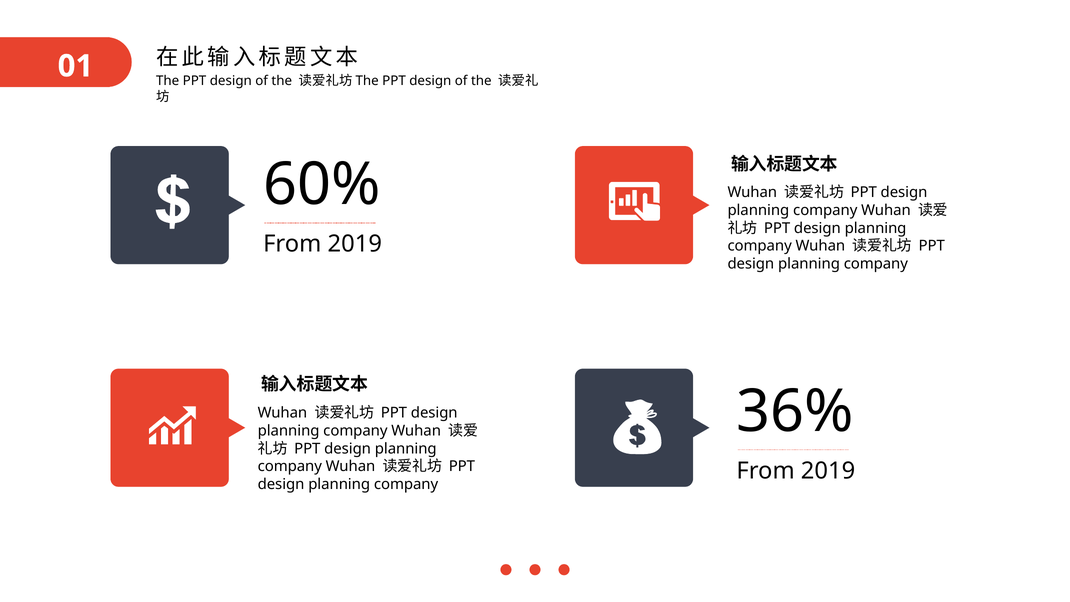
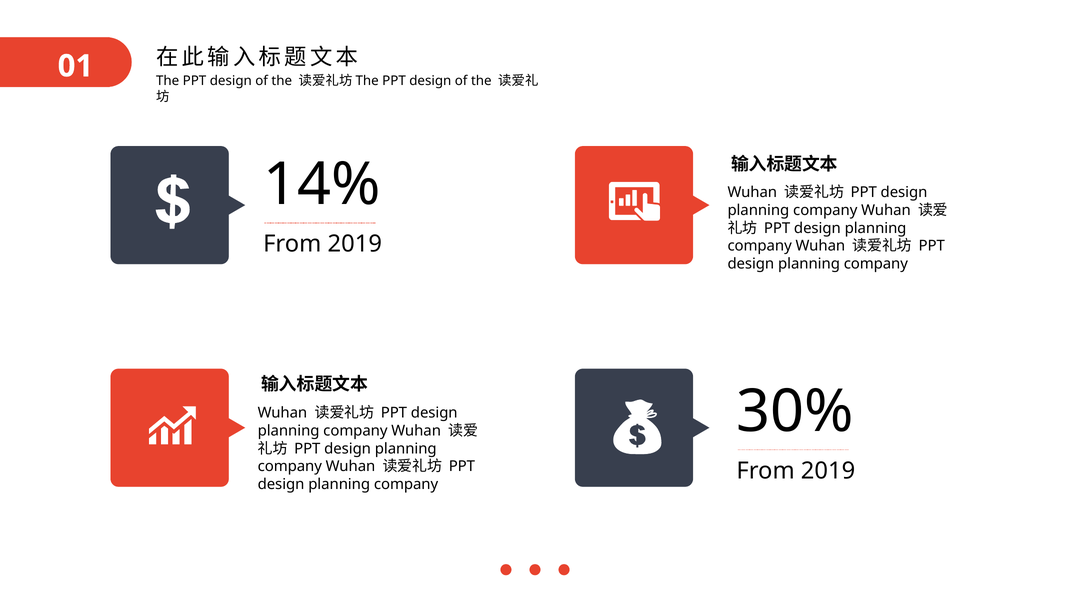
60%: 60% -> 14% (322, 185)
36%: 36% -> 30% (795, 411)
